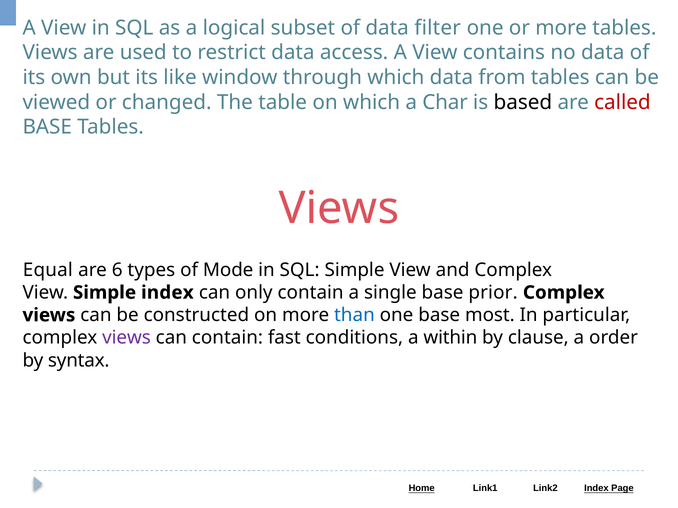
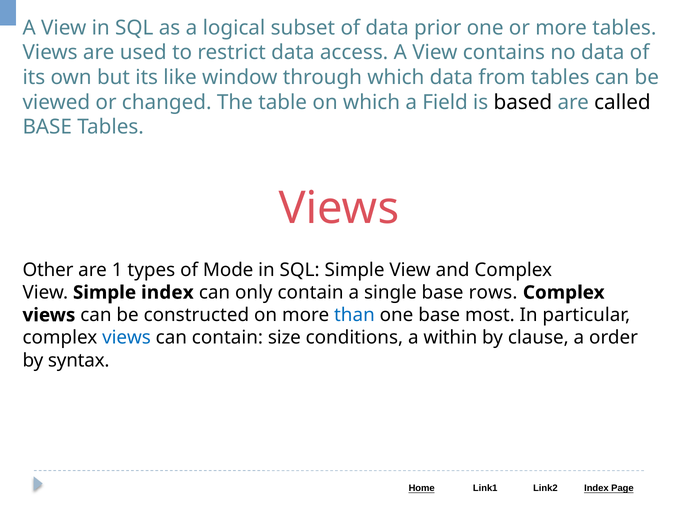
filter: filter -> prior (438, 28)
Char: Char -> Field (445, 102)
called colour: red -> black (622, 102)
Equal: Equal -> Other (48, 270)
6: 6 -> 1 (117, 270)
prior: prior -> rows (493, 293)
views colour: purple -> blue (127, 338)
fast: fast -> size (284, 338)
